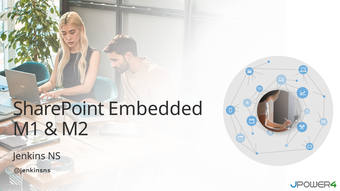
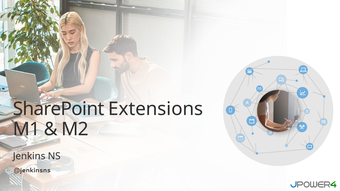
Embedded: Embedded -> Extensions (156, 109)
